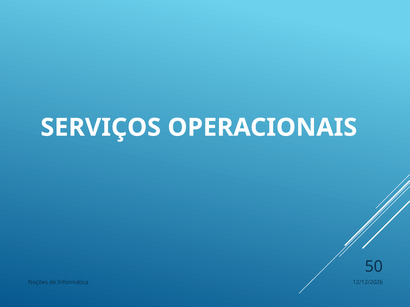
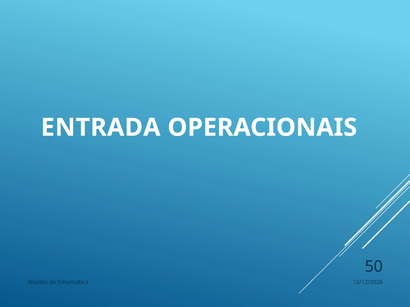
SERVIÇOS: SERVIÇOS -> ENTRADA (101, 128)
